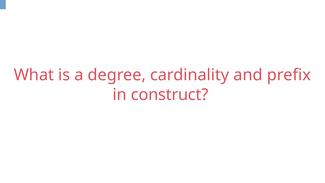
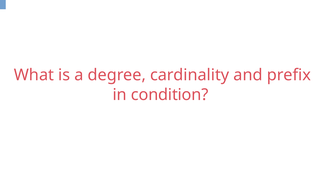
construct: construct -> condition (170, 95)
